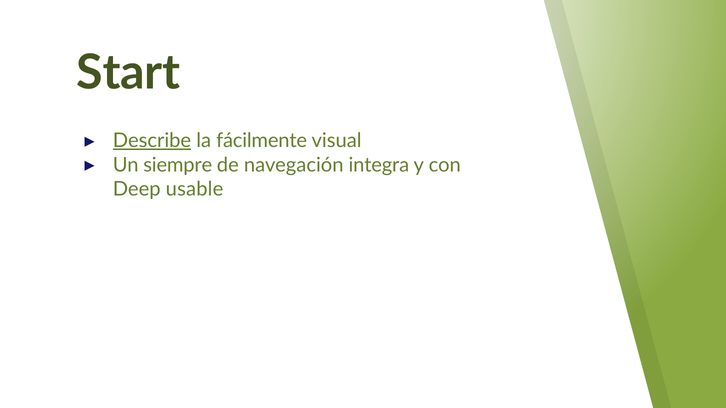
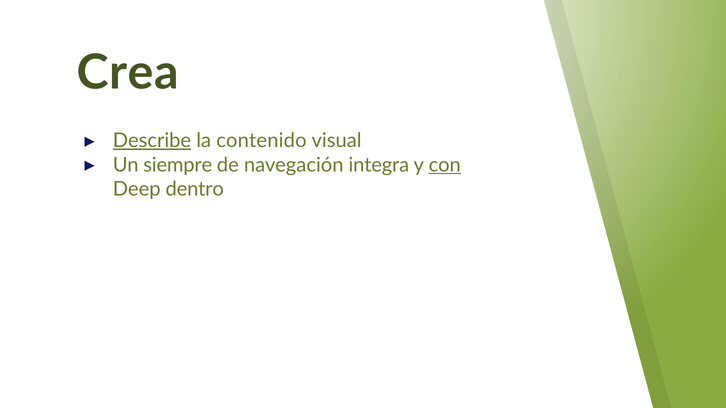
Start: Start -> Crea (128, 73)
fácilmente: fácilmente -> contenido (261, 141)
con underline: none -> present (445, 165)
usable: usable -> dentro (195, 189)
